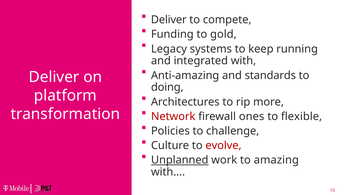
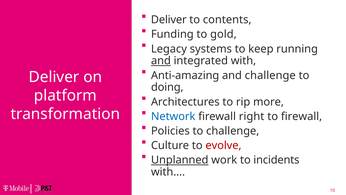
compete: compete -> contents (227, 20)
and underline: none -> present (161, 61)
and standards: standards -> challenge (270, 75)
Network colour: red -> blue (173, 116)
ones: ones -> right (252, 116)
to flexible: flexible -> firewall (302, 116)
amazing: amazing -> incidents (276, 160)
